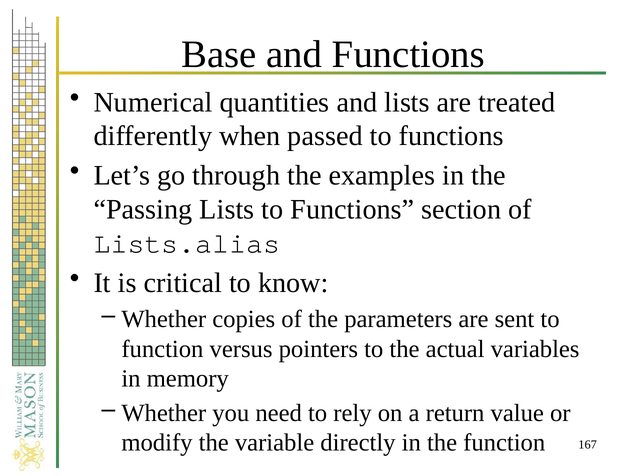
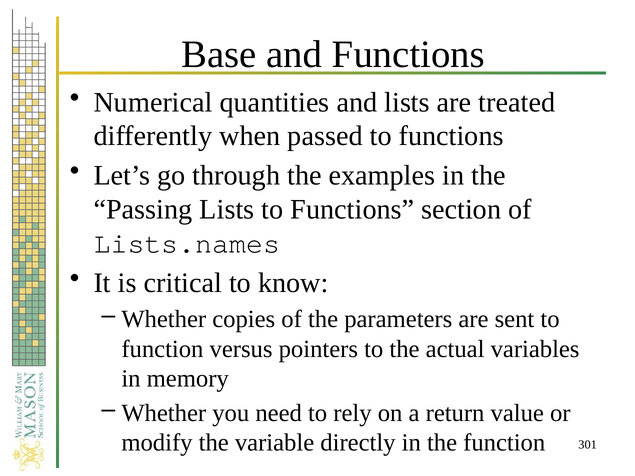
Lists.alias: Lists.alias -> Lists.names (187, 244)
167: 167 -> 301 (588, 445)
